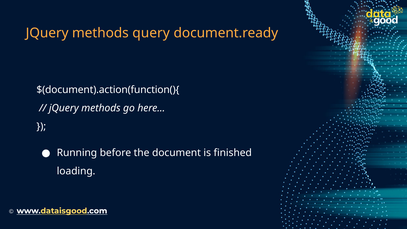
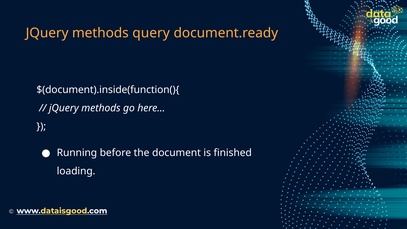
$(document).action(function(){: $(document).action(function(){ -> $(document).inside(function(){ (108, 90)
